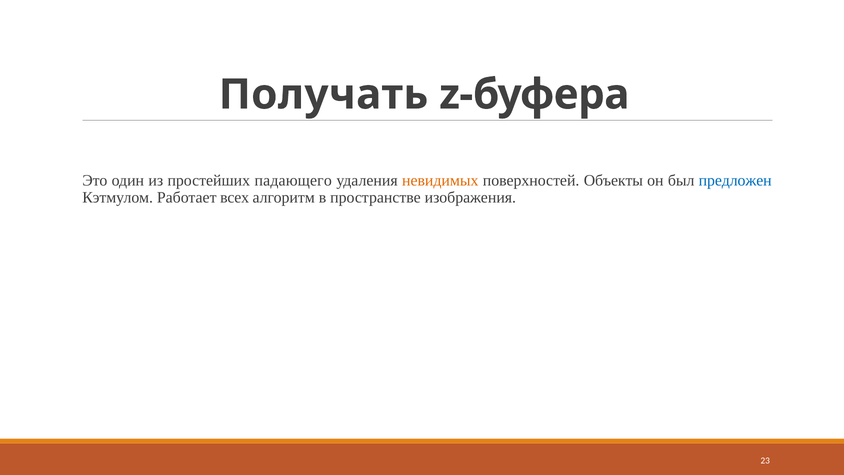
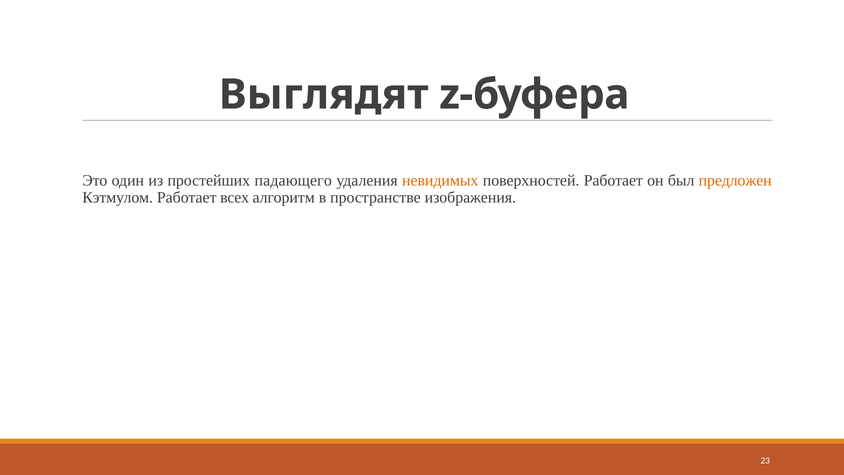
Получать: Получать -> Выглядят (324, 95)
поверхностей Объекты: Объекты -> Работает (613, 180)
предложен colour: blue -> orange (735, 180)
